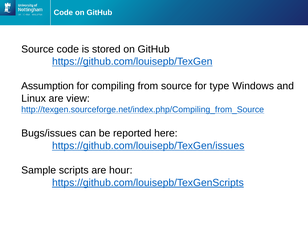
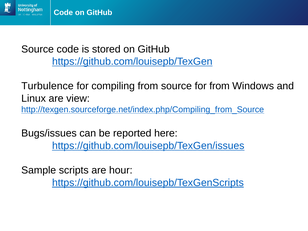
Assumption: Assumption -> Turbulence (47, 86)
for type: type -> from (220, 86)
